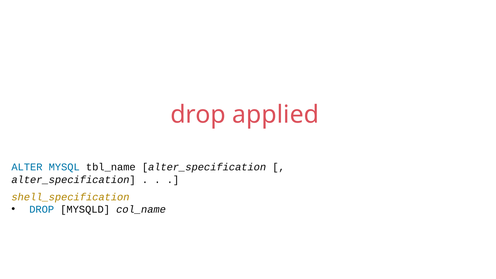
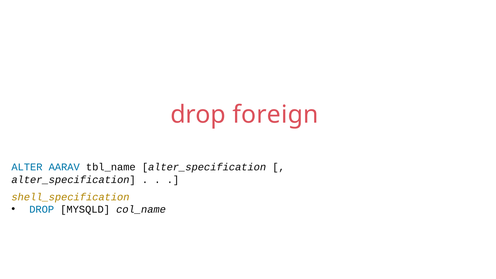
applied: applied -> foreign (275, 115)
MYSQL: MYSQL -> AARAV (64, 167)
